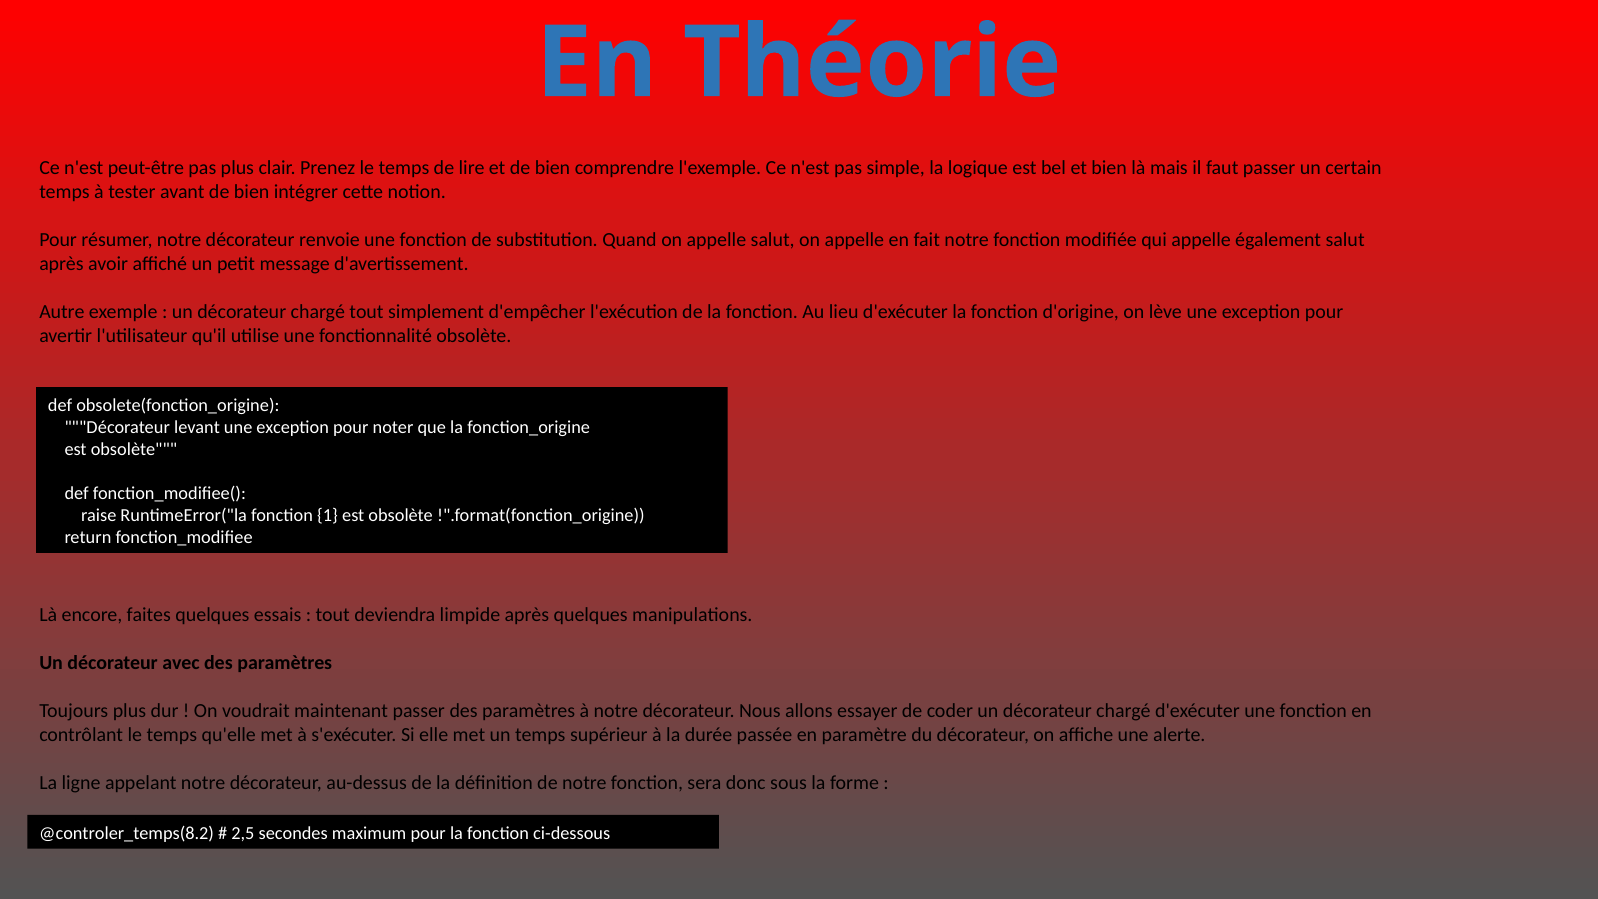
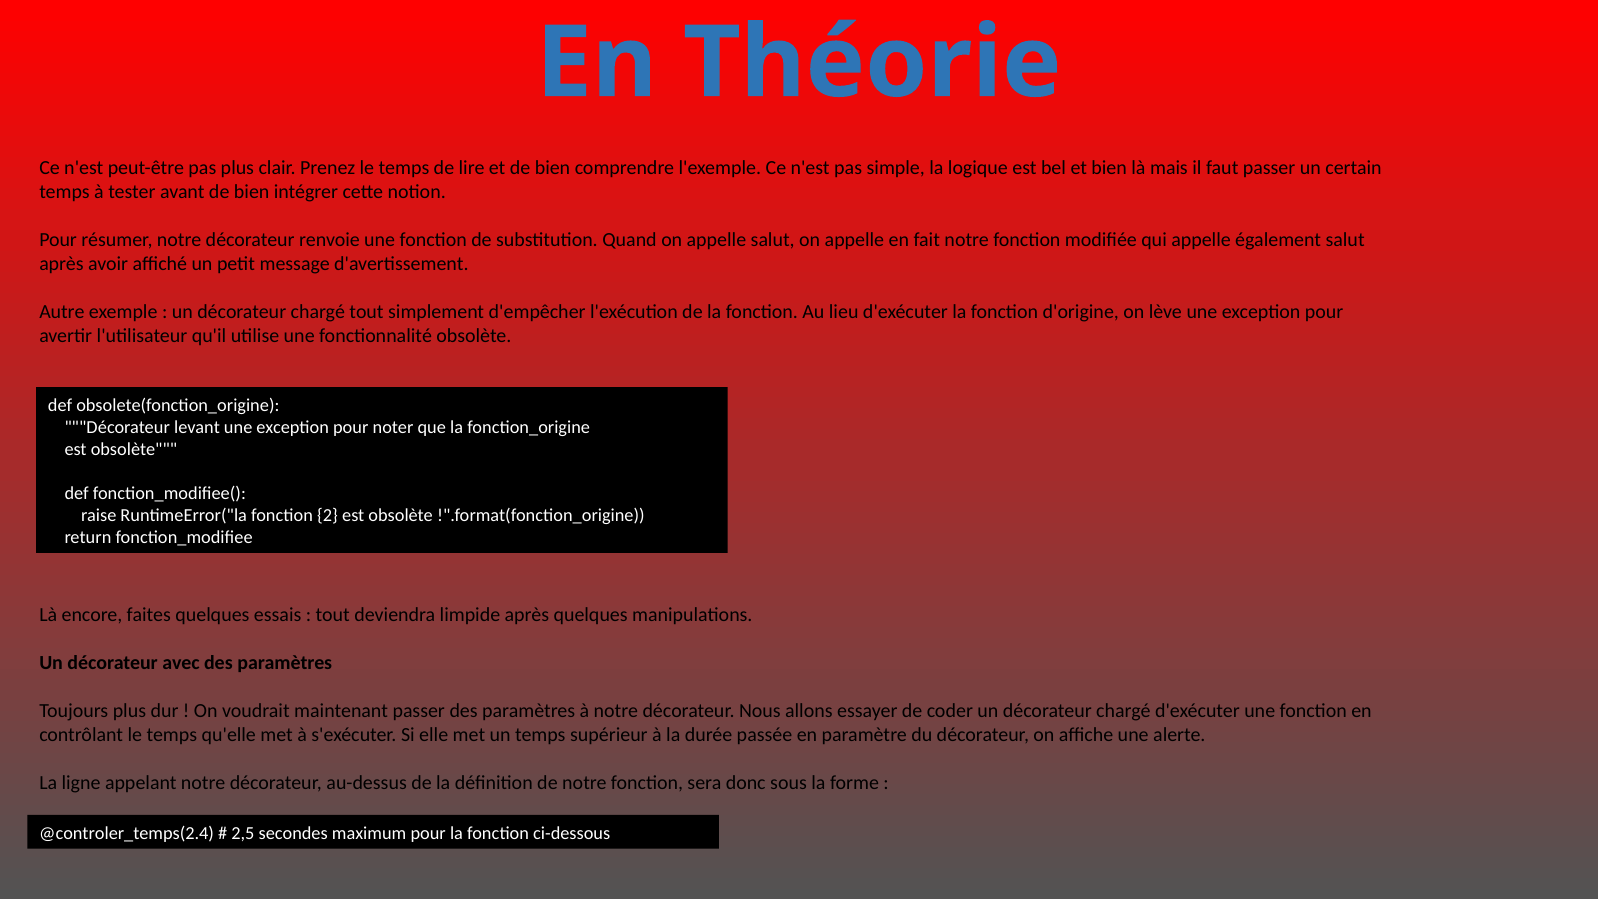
1: 1 -> 2 (327, 515)
@controler_temps(8.2: @controler_temps(8.2 -> @controler_temps(2.4 (127, 833)
